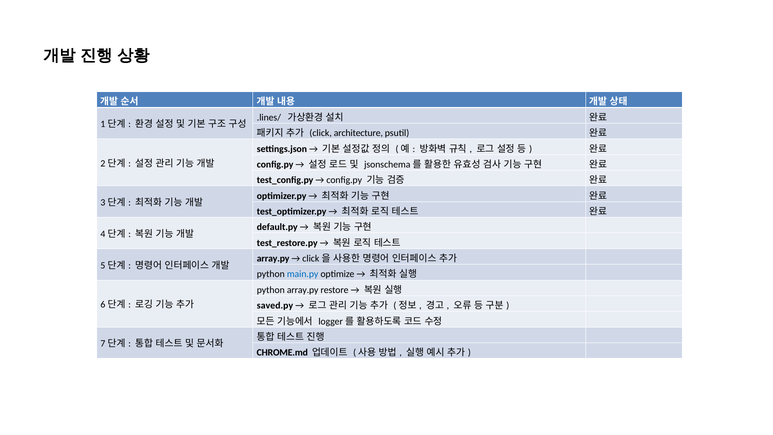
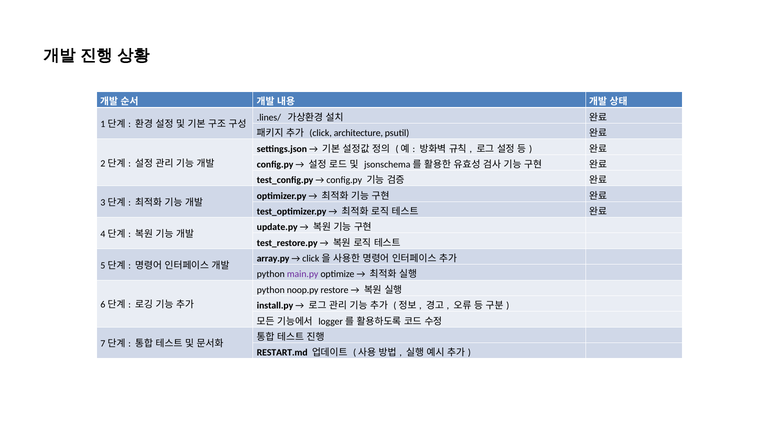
default.py: default.py -> update.py (277, 227)
main.py colour: blue -> purple (303, 274)
python array.py: array.py -> noop.py (303, 290)
saved.py: saved.py -> install.py (275, 306)
CHROME.md: CHROME.md -> RESTART.md (282, 353)
